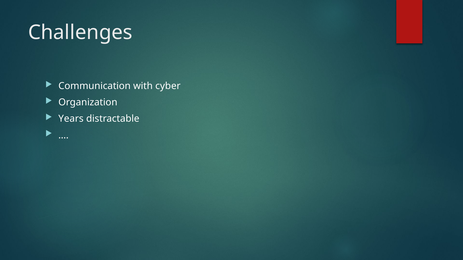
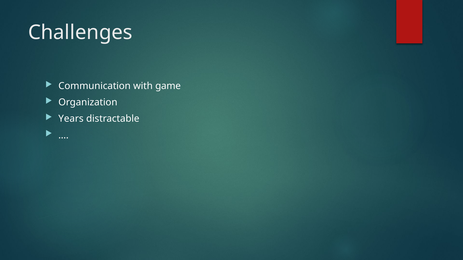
cyber: cyber -> game (168, 86)
